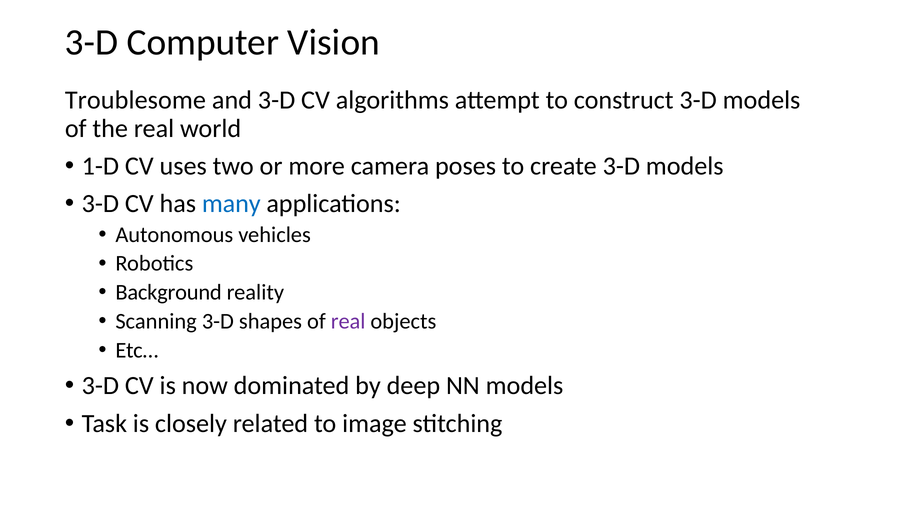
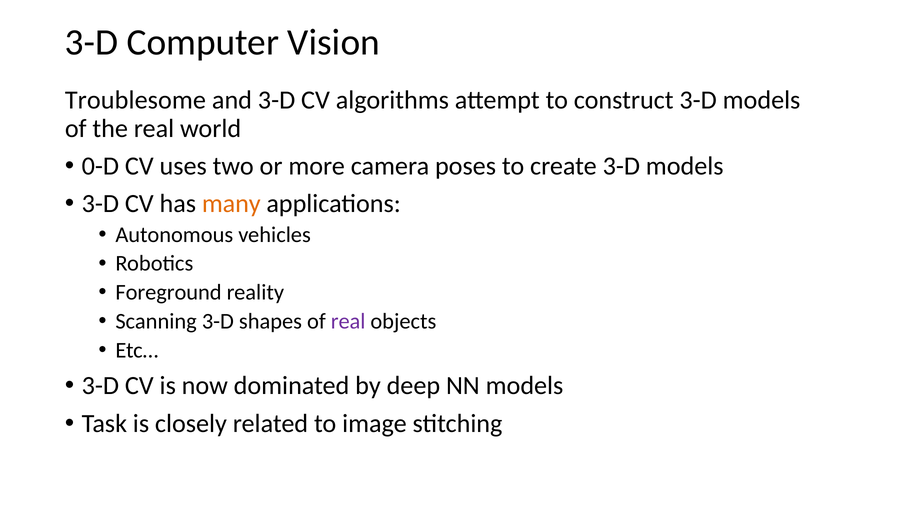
1-D: 1-D -> 0-D (100, 166)
many colour: blue -> orange (231, 204)
Background: Background -> Foreground (169, 293)
